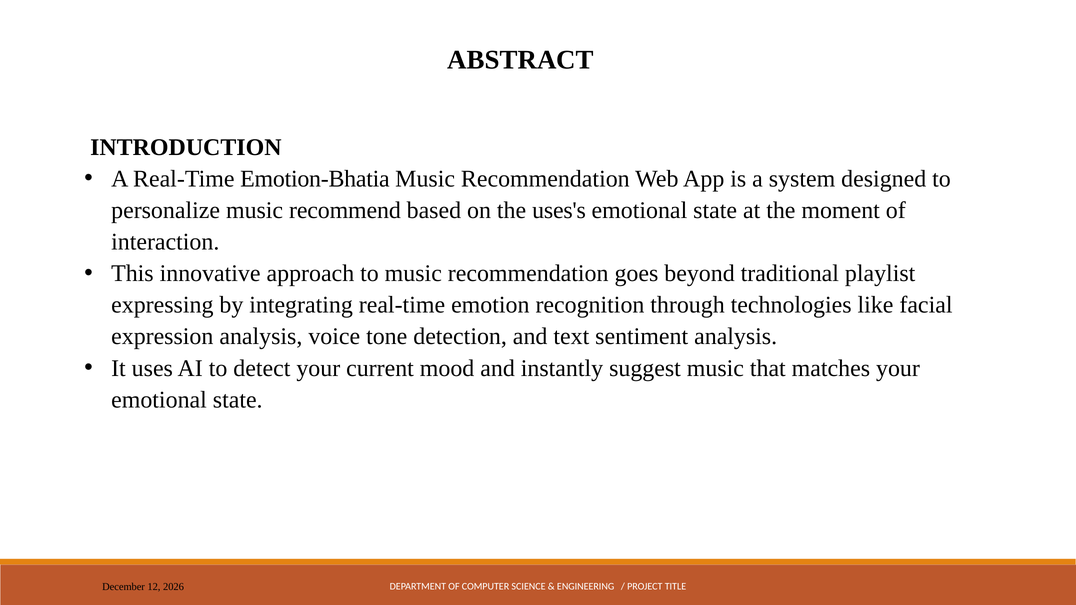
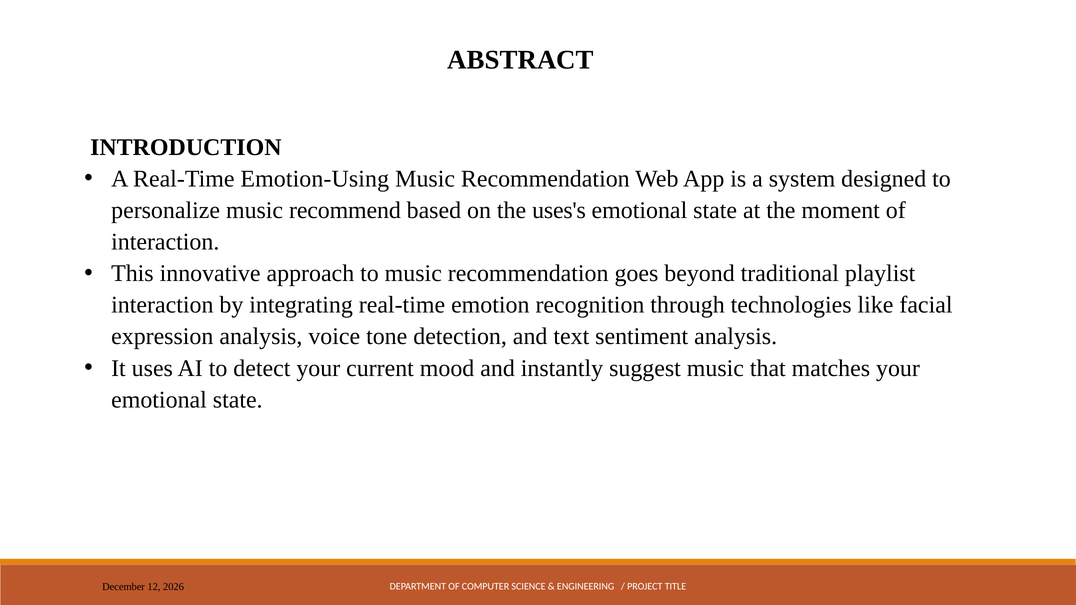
Emotion-Bhatia: Emotion-Bhatia -> Emotion-Using (315, 179)
expressing: expressing -> interaction (162, 305)
